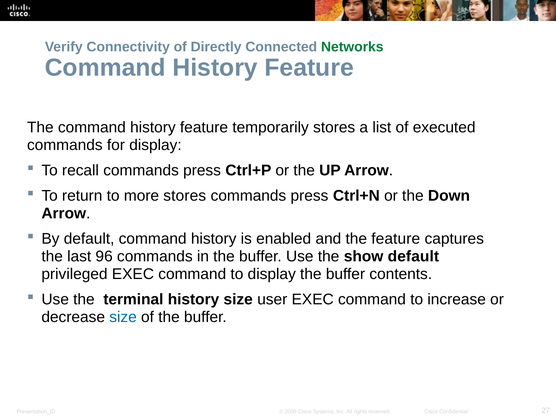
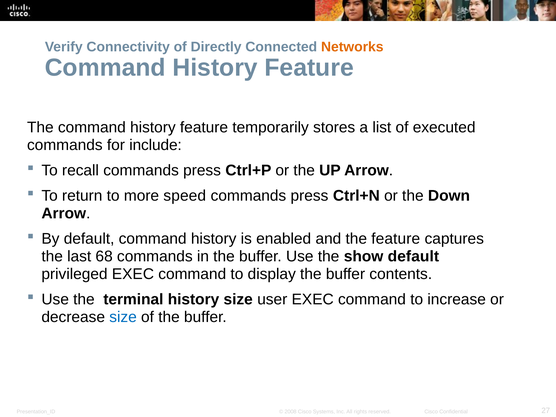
Networks colour: green -> orange (352, 47)
for display: display -> include (156, 145)
more stores: stores -> speed (185, 196)
96: 96 -> 68 (104, 256)
